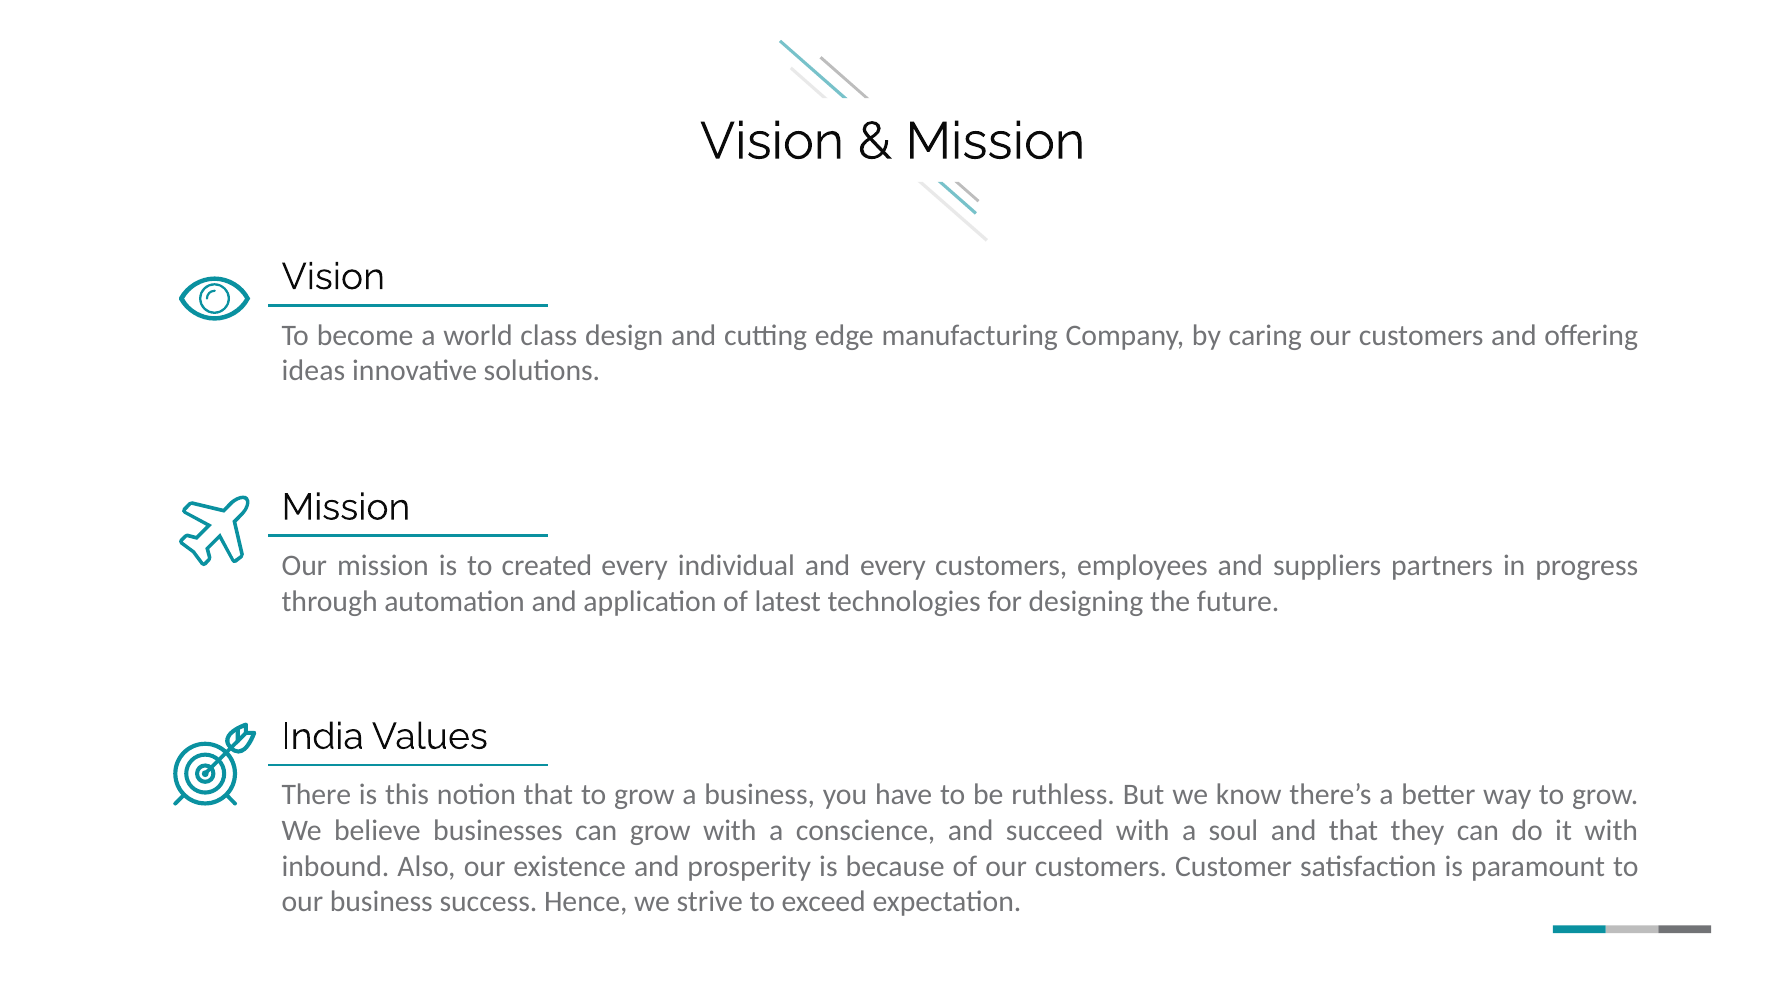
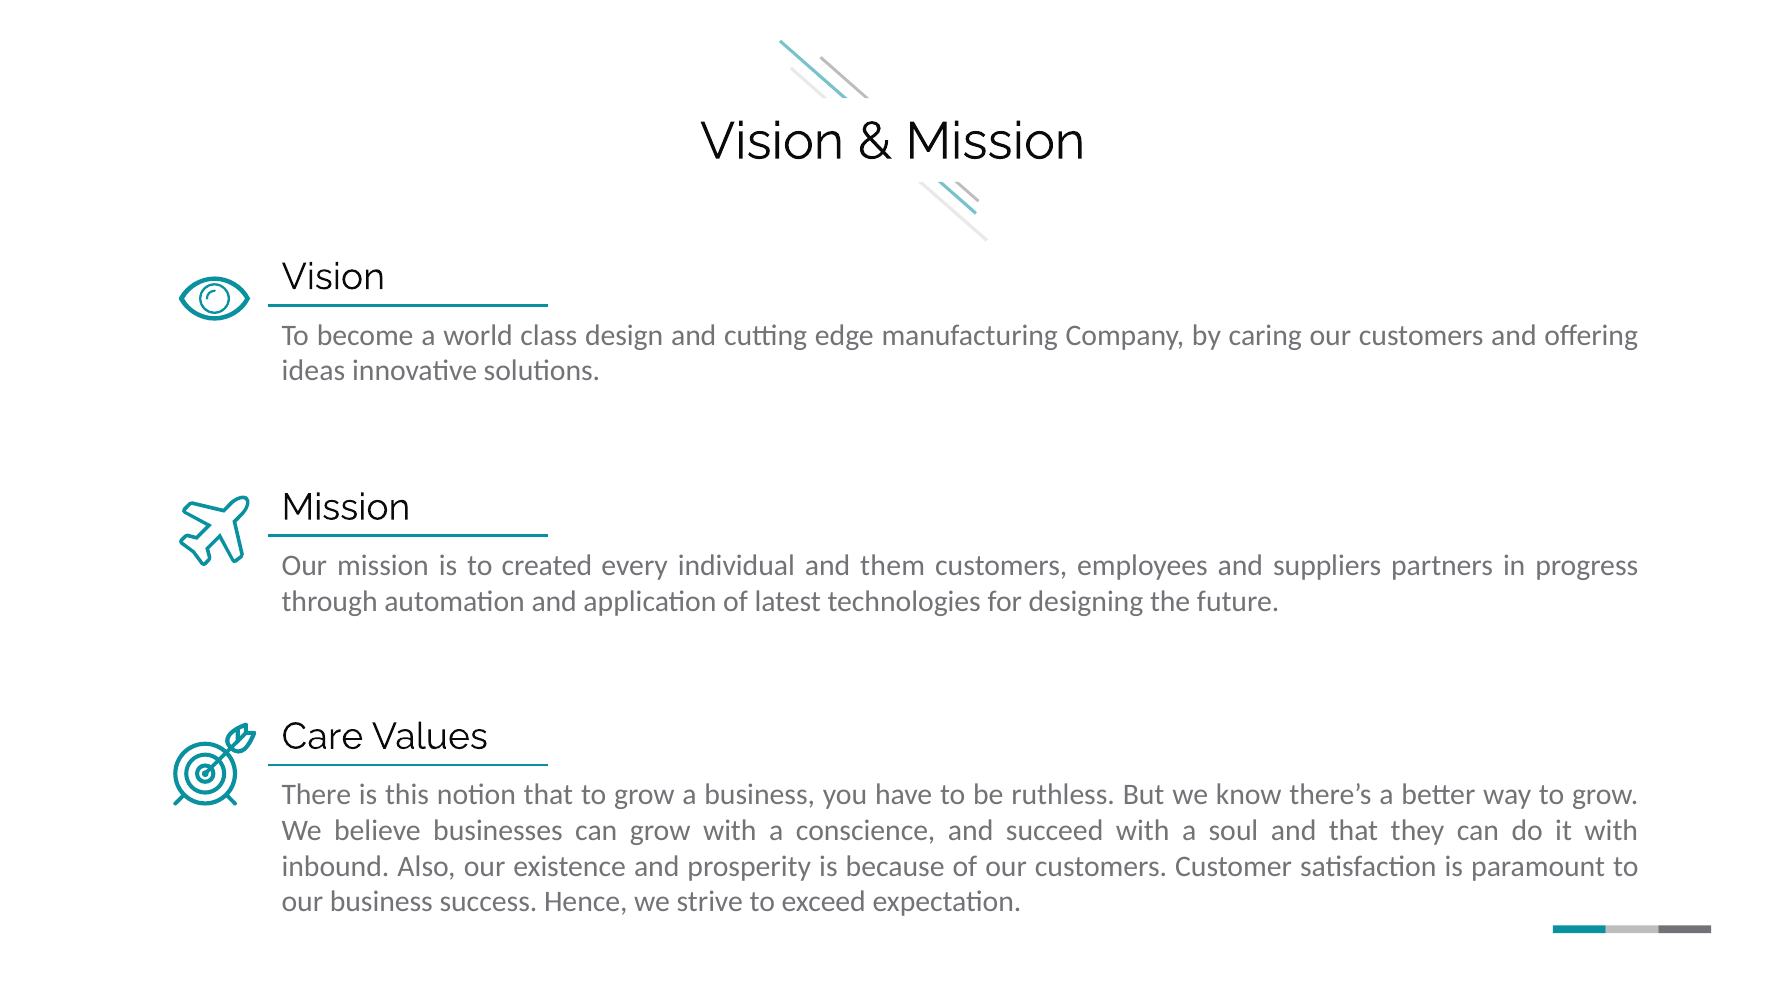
and every: every -> them (893, 566)
India: India -> Care (322, 737)
